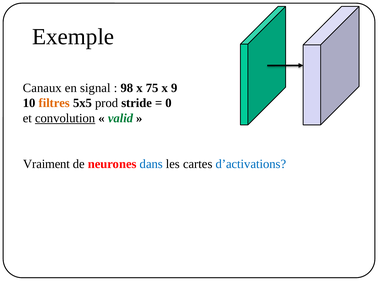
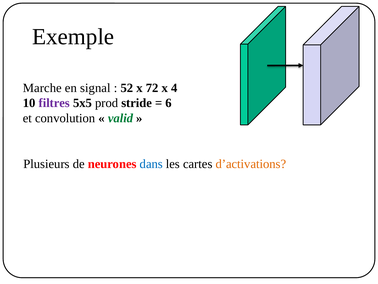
Canaux: Canaux -> Marche (42, 88)
98: 98 -> 52 (127, 88)
75: 75 -> 72 (152, 88)
9: 9 -> 4 (174, 88)
filtres colour: orange -> purple (54, 103)
0: 0 -> 6 (169, 103)
convolution underline: present -> none (65, 118)
Vraiment: Vraiment -> Plusieurs (47, 164)
d’activations colour: blue -> orange (251, 164)
